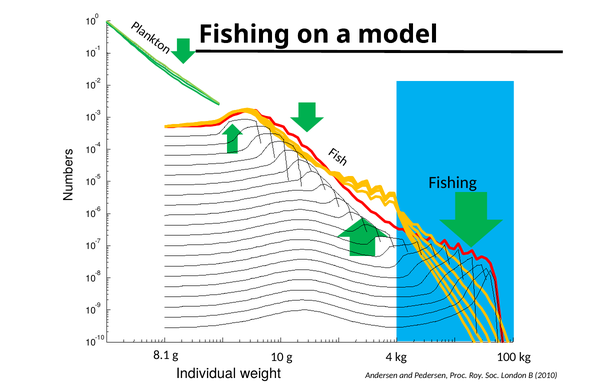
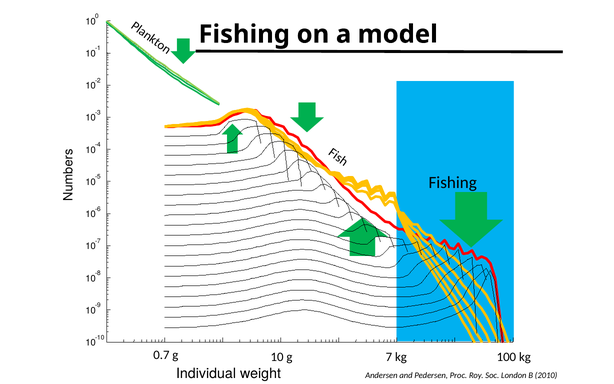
8.1: 8.1 -> 0.7 (161, 355)
4: 4 -> 7 (389, 357)
